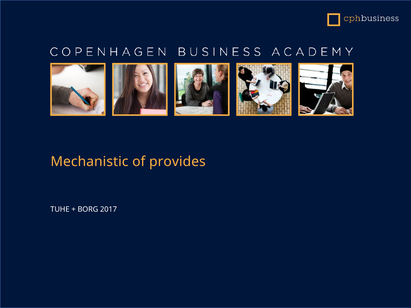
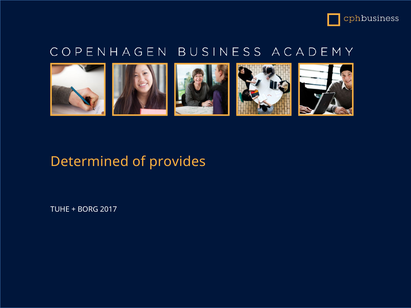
Mechanistic: Mechanistic -> Determined (90, 162)
